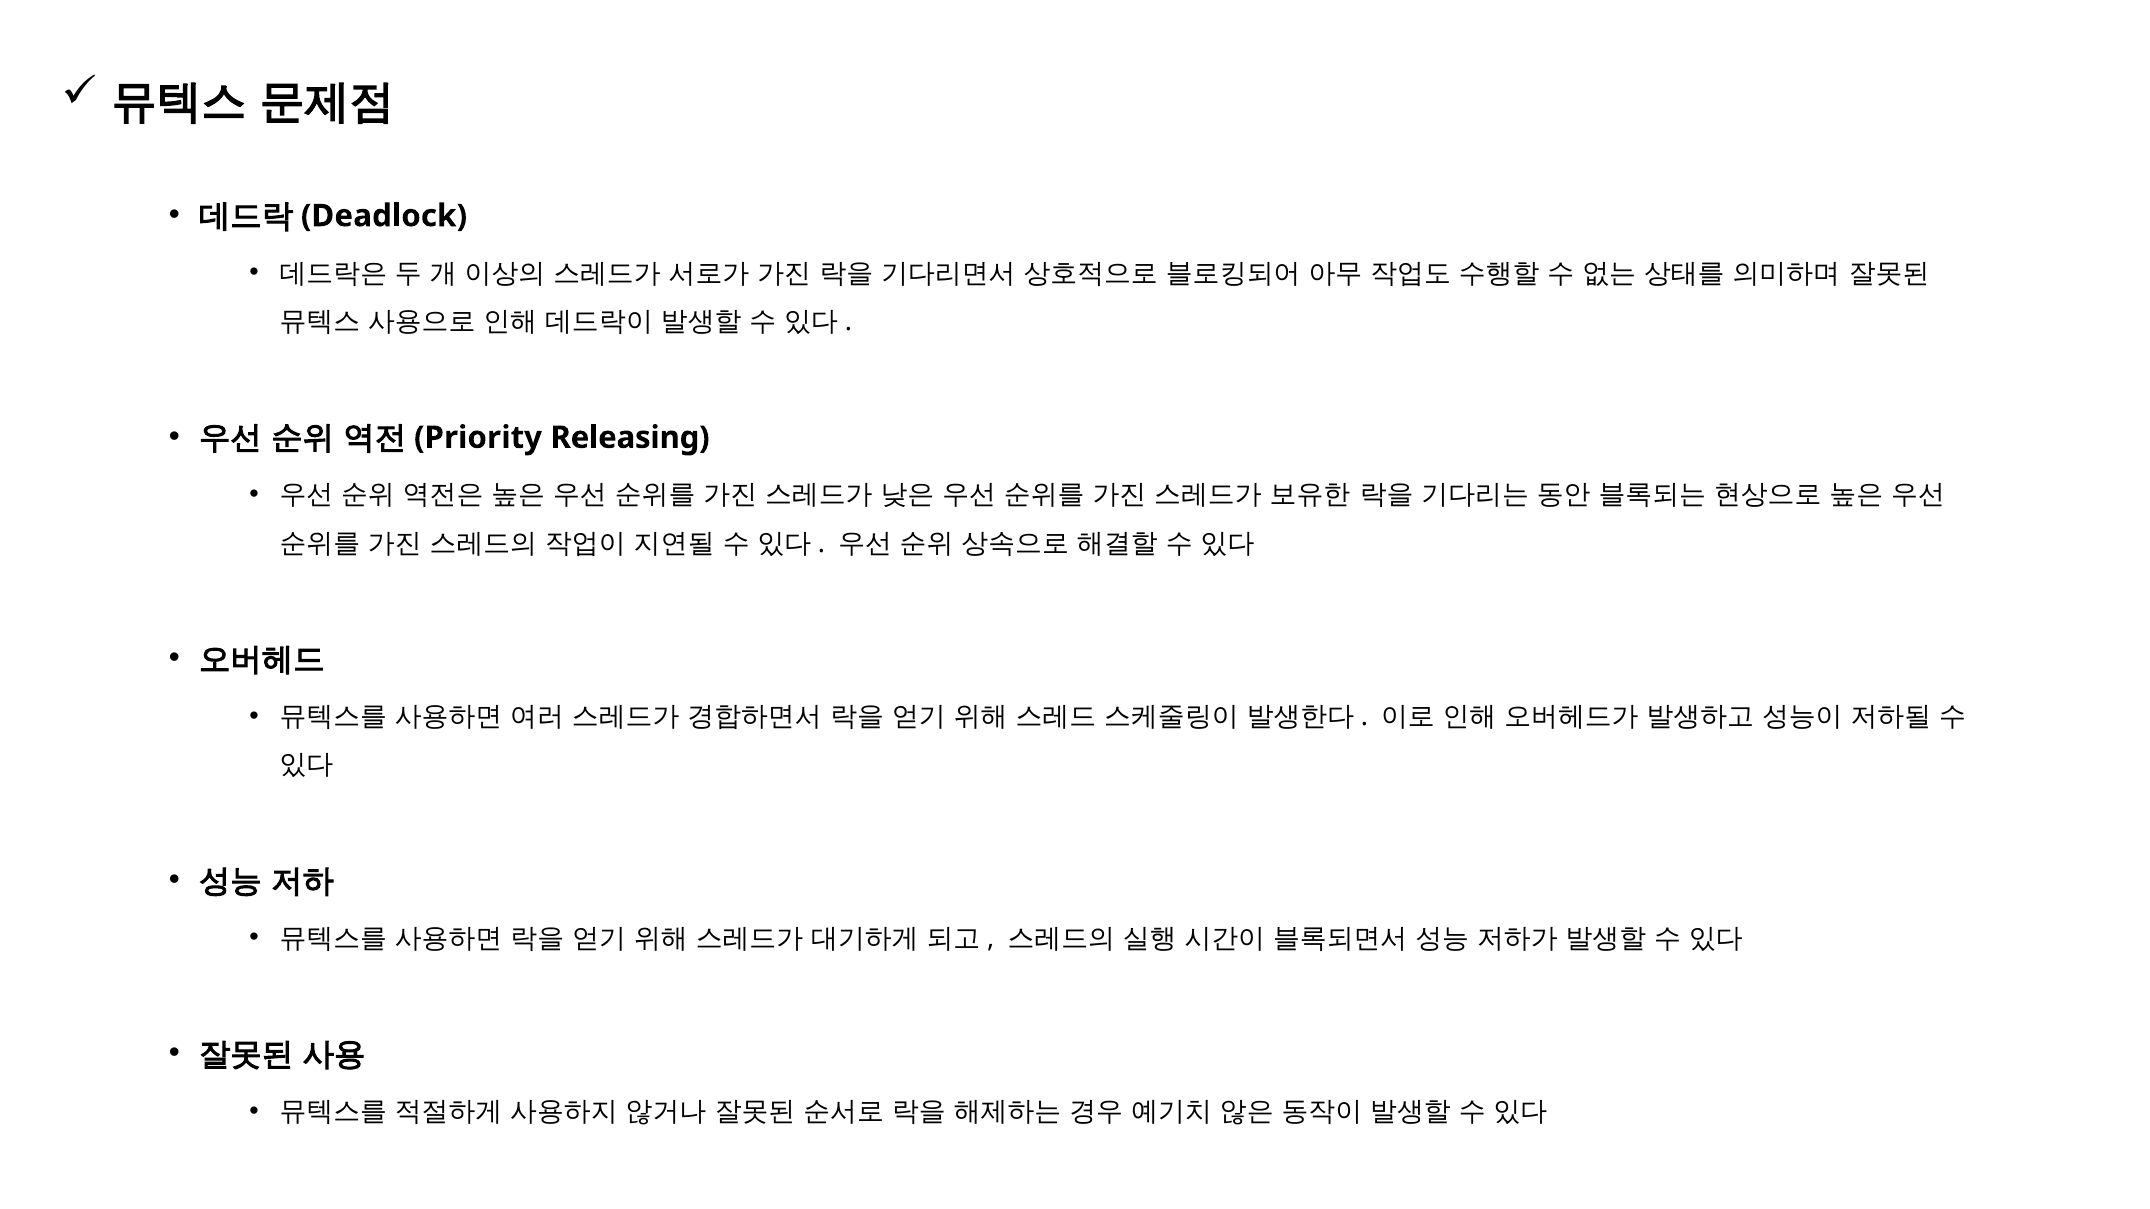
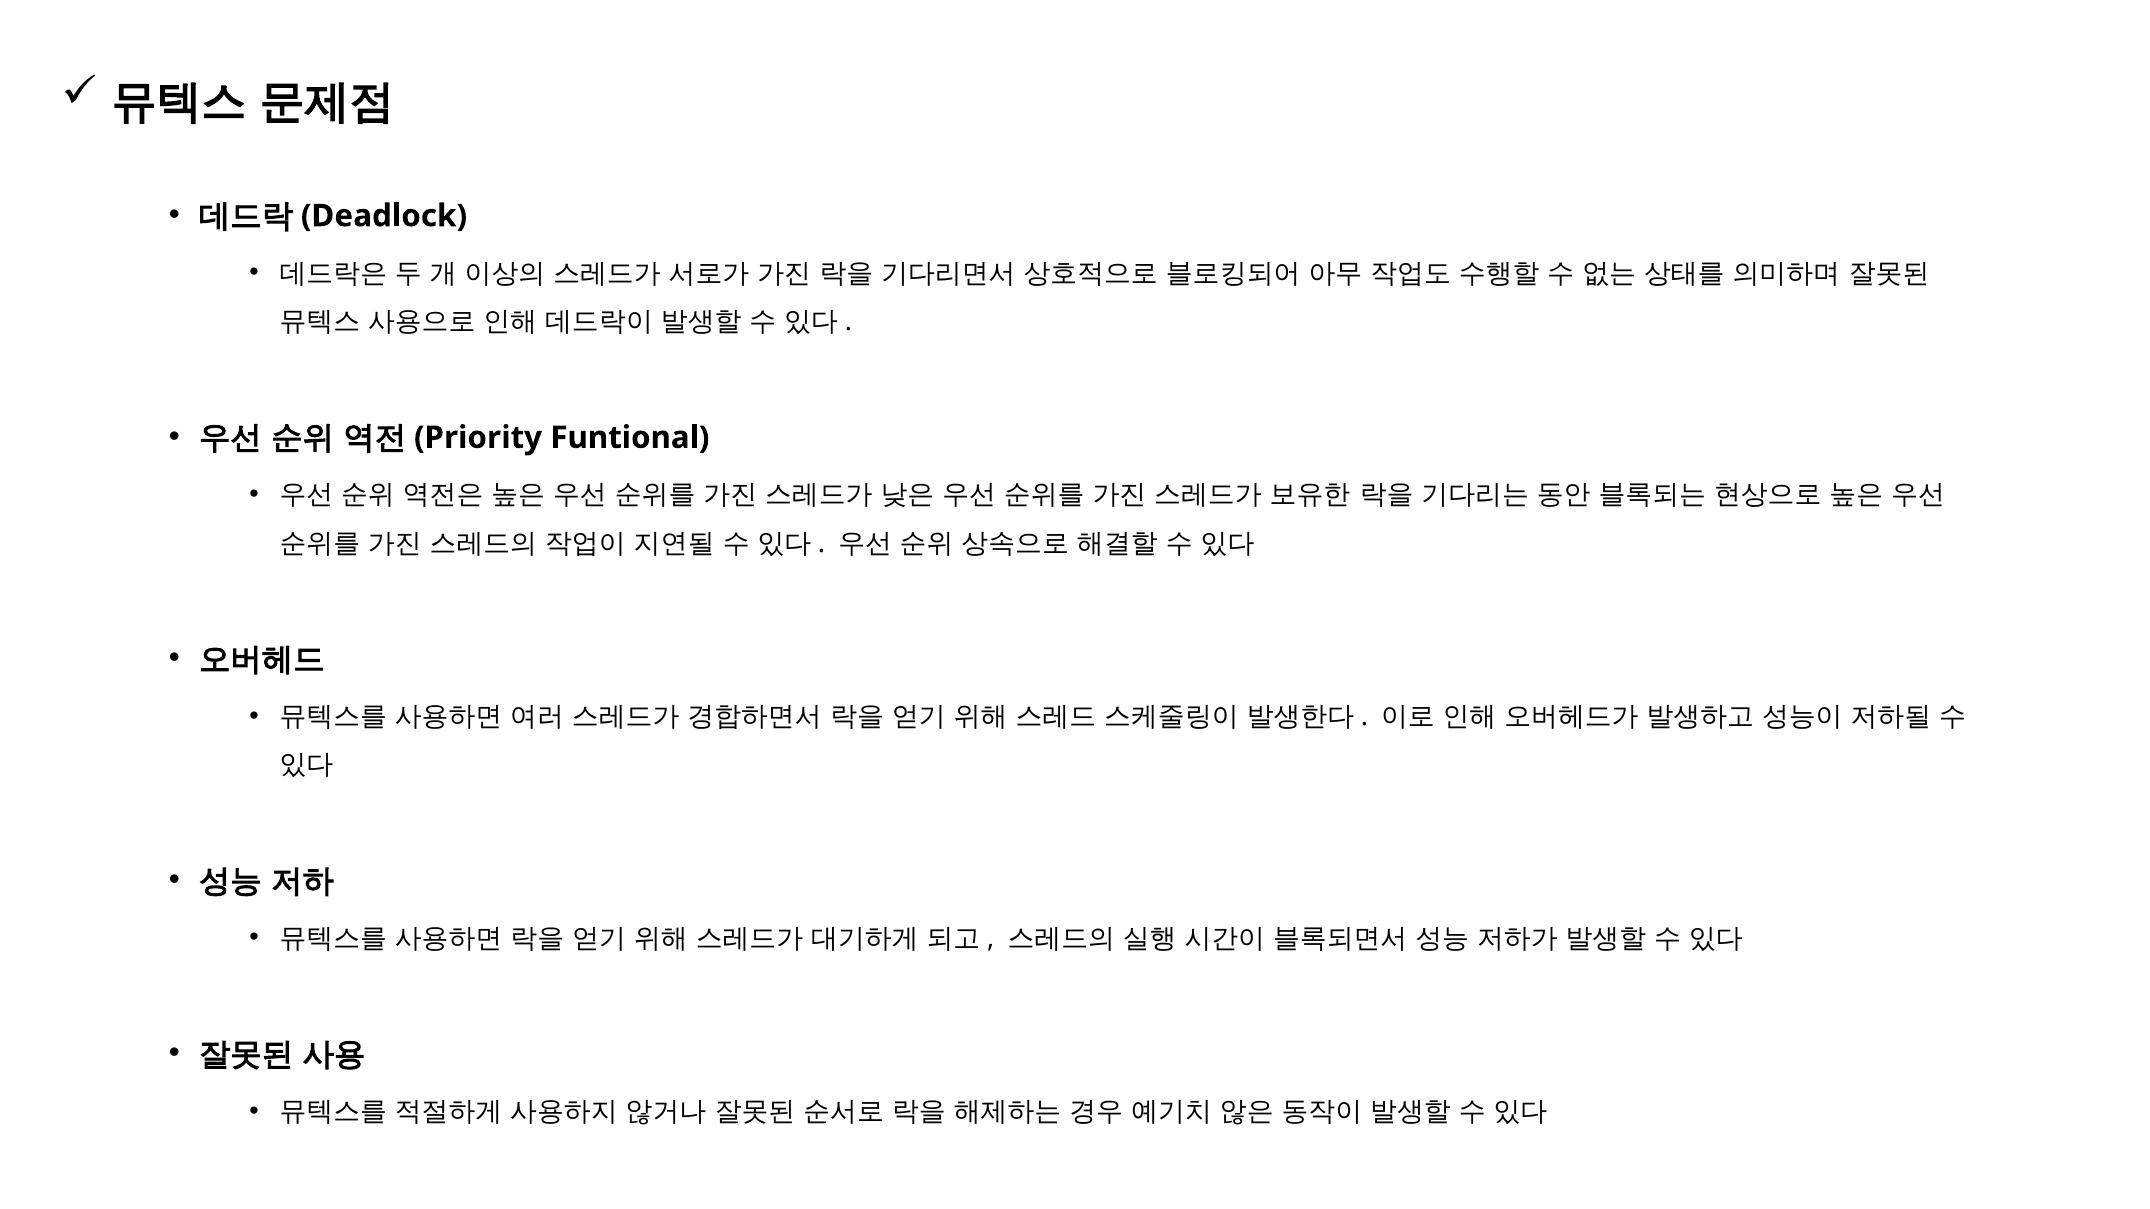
Releasing: Releasing -> Funtional (630, 438)
